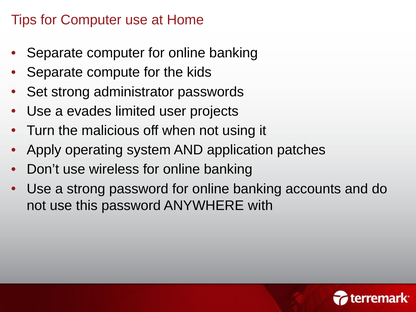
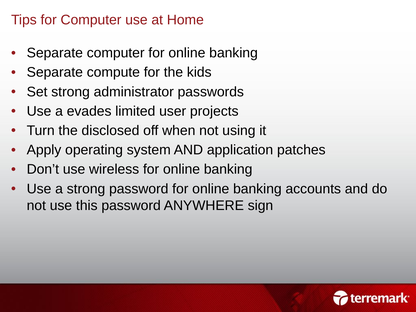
malicious: malicious -> disclosed (110, 131)
with: with -> sign (260, 205)
